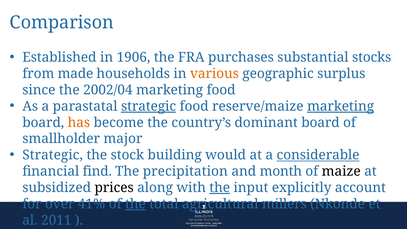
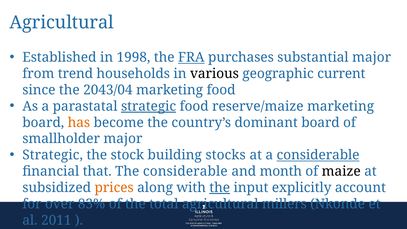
Comparison: Comparison -> Agricultural (62, 22)
1906: 1906 -> 1998 (133, 57)
FRA underline: none -> present (191, 57)
substantial stocks: stocks -> major (372, 57)
made: made -> trend (75, 74)
various colour: orange -> black (214, 74)
surplus: surplus -> current (341, 74)
2002/04: 2002/04 -> 2043/04 (108, 90)
marketing underline: present -> none (341, 106)
would: would -> stocks (226, 155)
find: find -> that (97, 171)
The precipitation: precipitation -> considerable (185, 171)
prices colour: black -> orange (114, 188)
41%: 41% -> 83% (92, 204)
the underline: present -> none (135, 204)
